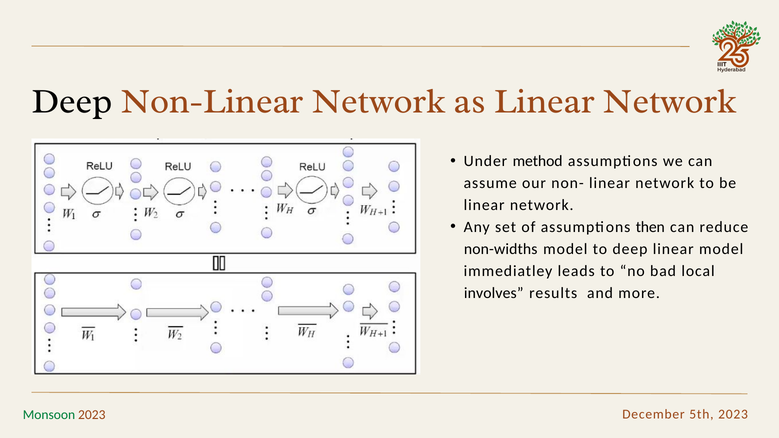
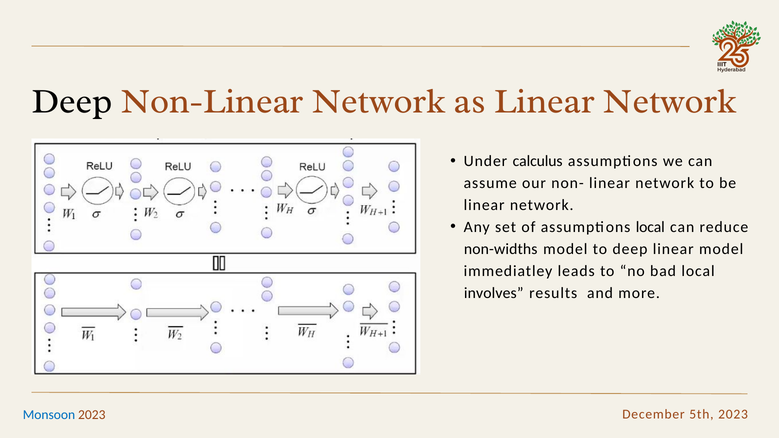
method: method -> calculus (538, 161)
assumptions then: then -> local (650, 227)
Monsoon colour: green -> blue (49, 415)
